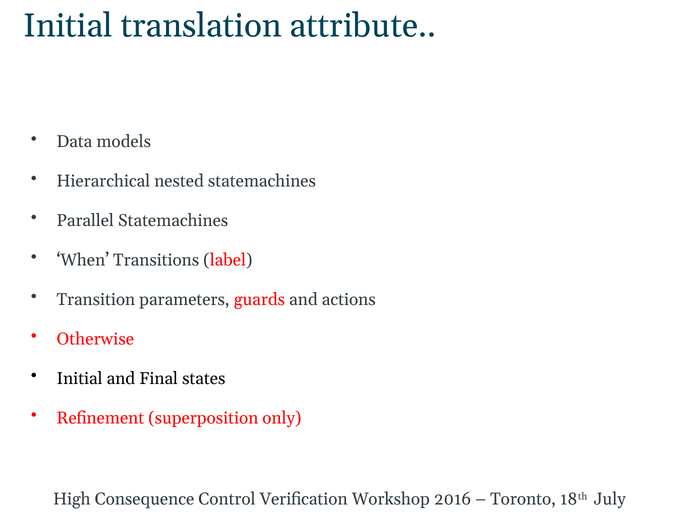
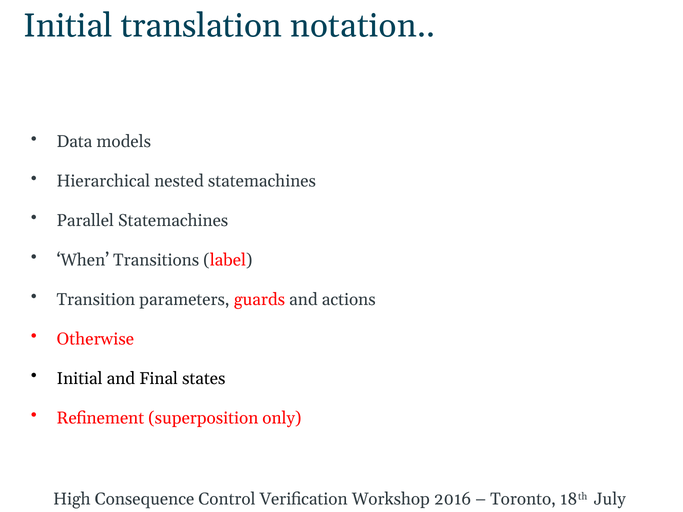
attribute: attribute -> notation (363, 26)
